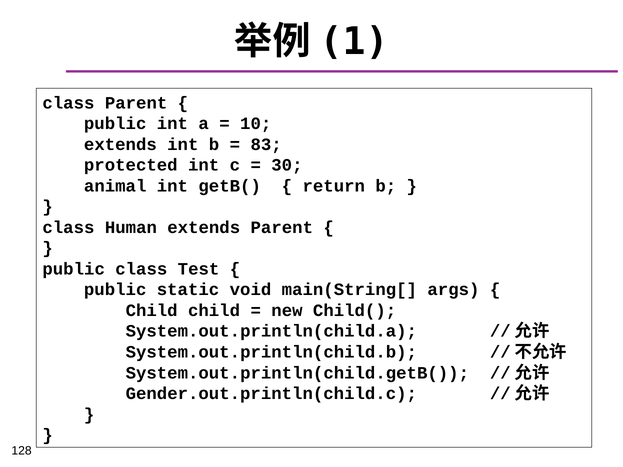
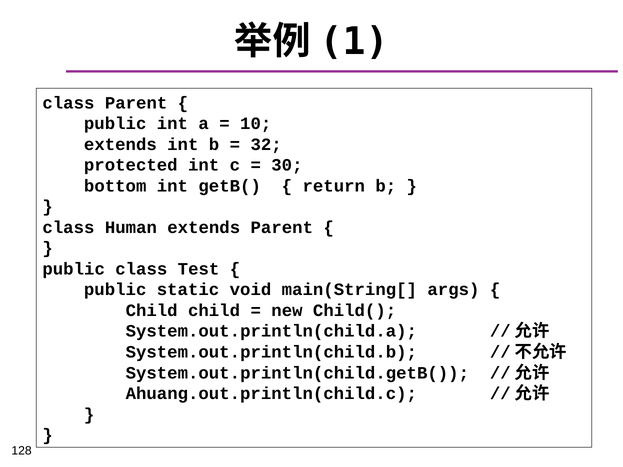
83: 83 -> 32 (266, 144)
animal: animal -> bottom (115, 186)
Gender.out.println(child.c: Gender.out.println(child.c -> Ahuang.out.println(child.c (271, 394)
